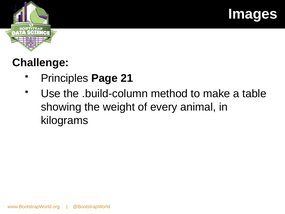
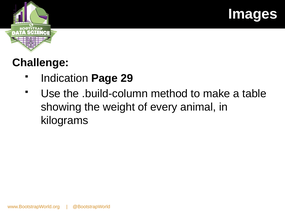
Principles: Principles -> Indication (65, 78)
21: 21 -> 29 (127, 78)
